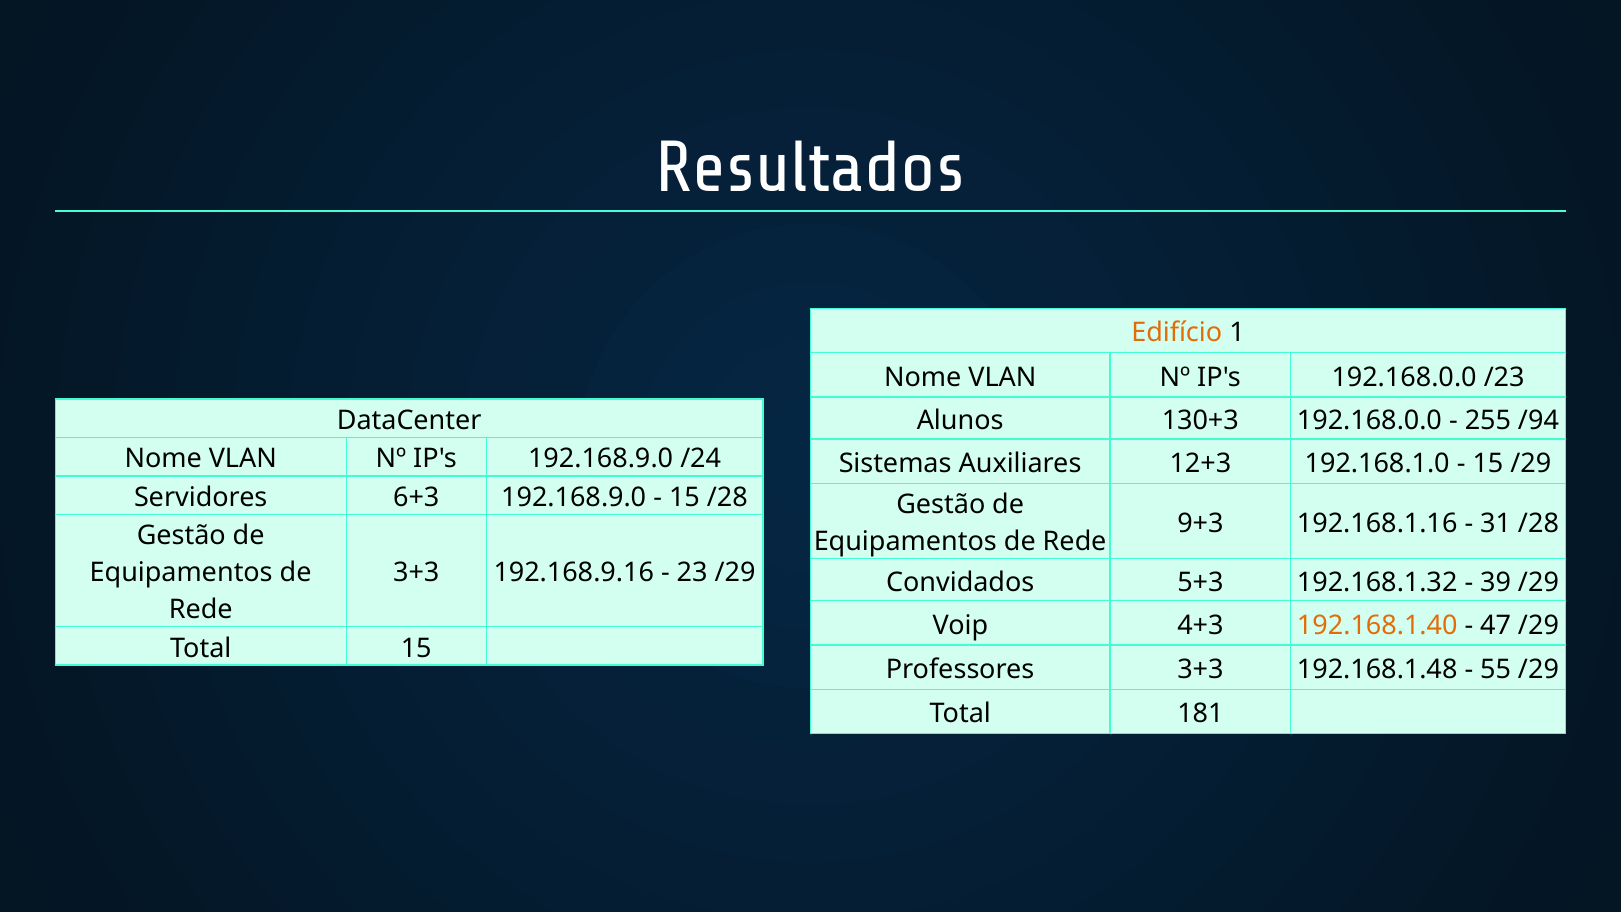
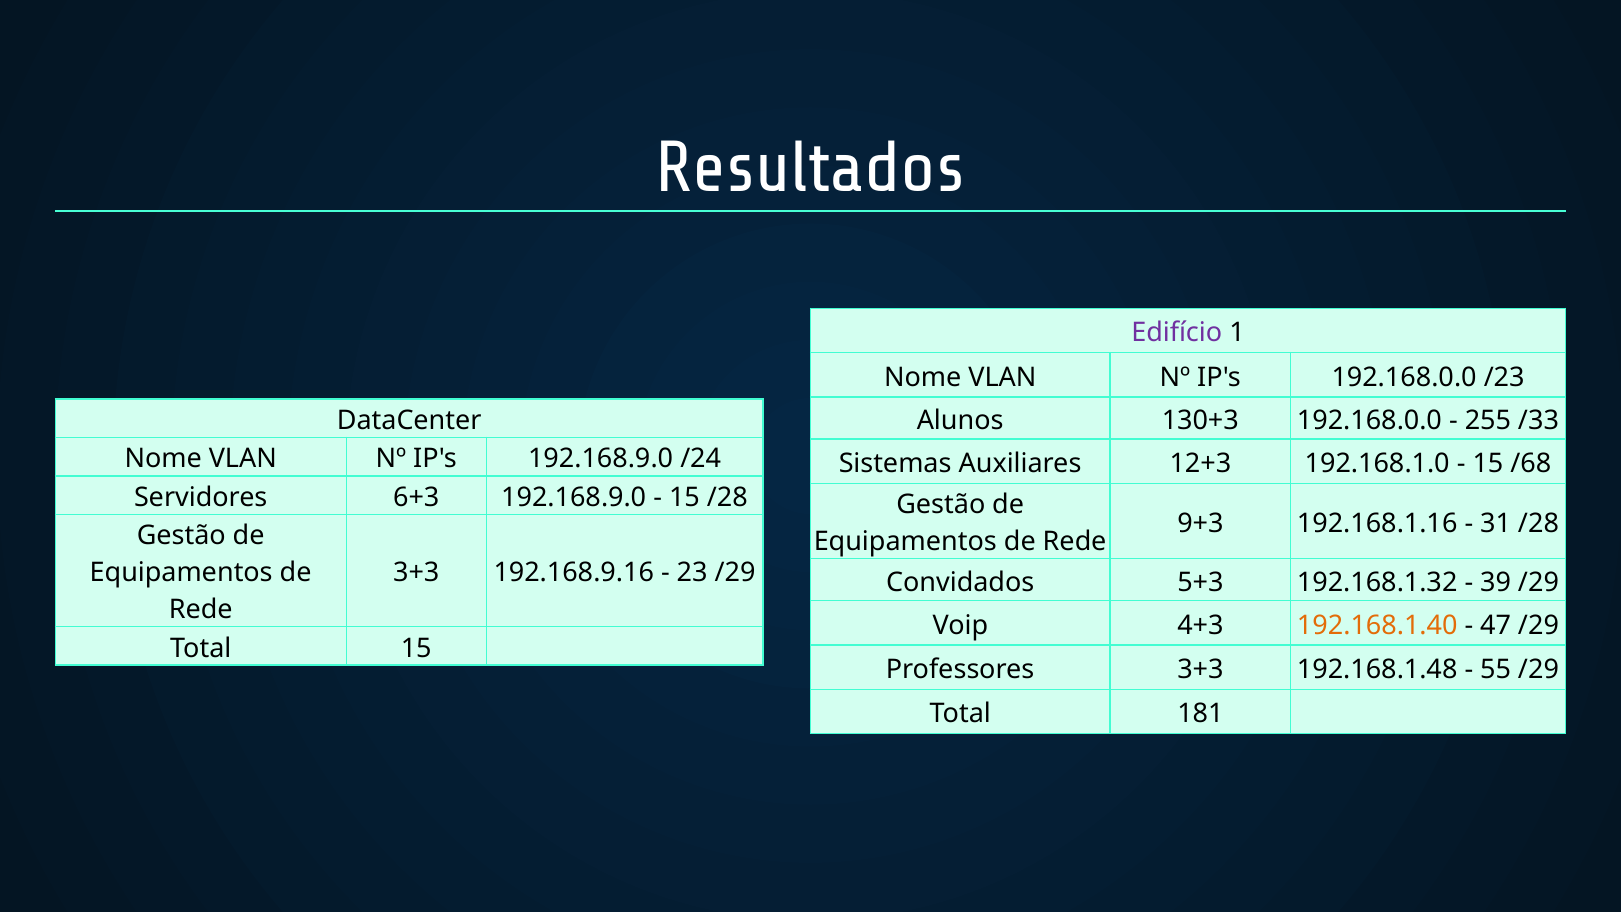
Edifício colour: orange -> purple (1177, 333)
/94: /94 -> /33 (1538, 420)
15 /29: /29 -> /68 (1531, 464)
